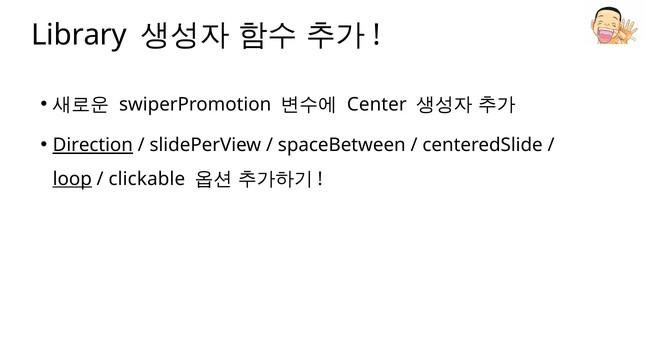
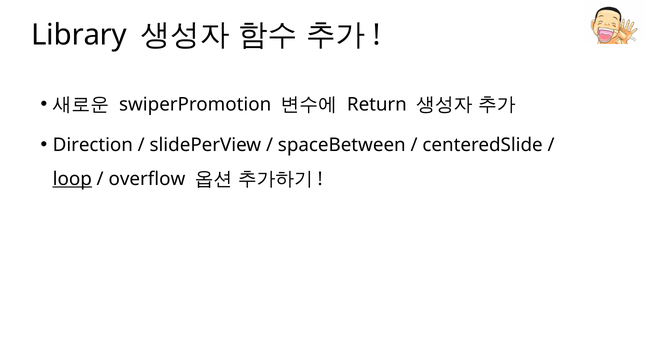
Center: Center -> Return (377, 105)
Direction underline: present -> none (93, 145)
clickable: clickable -> overflow (147, 179)
